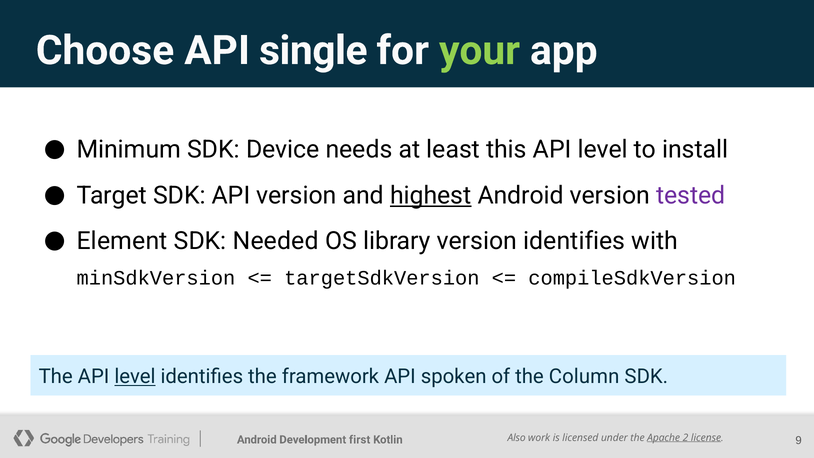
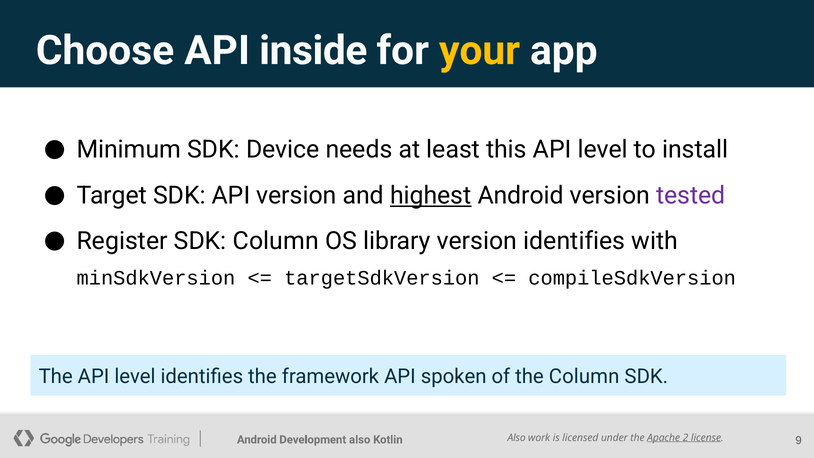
single: single -> inside (313, 51)
your colour: light green -> yellow (479, 51)
Element: Element -> Register (122, 241)
SDK Needed: Needed -> Column (276, 241)
level underline: present -> none (135, 377)
first: first -> also (360, 440)
